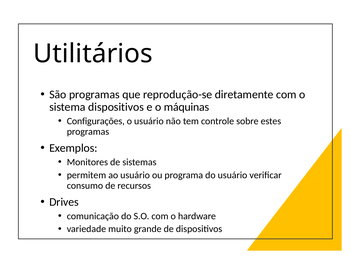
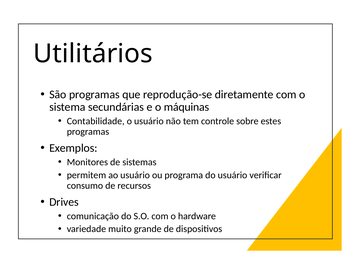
sistema dispositivos: dispositivos -> secundárias (116, 107)
Configurações: Configurações -> Contabilidade (96, 121)
